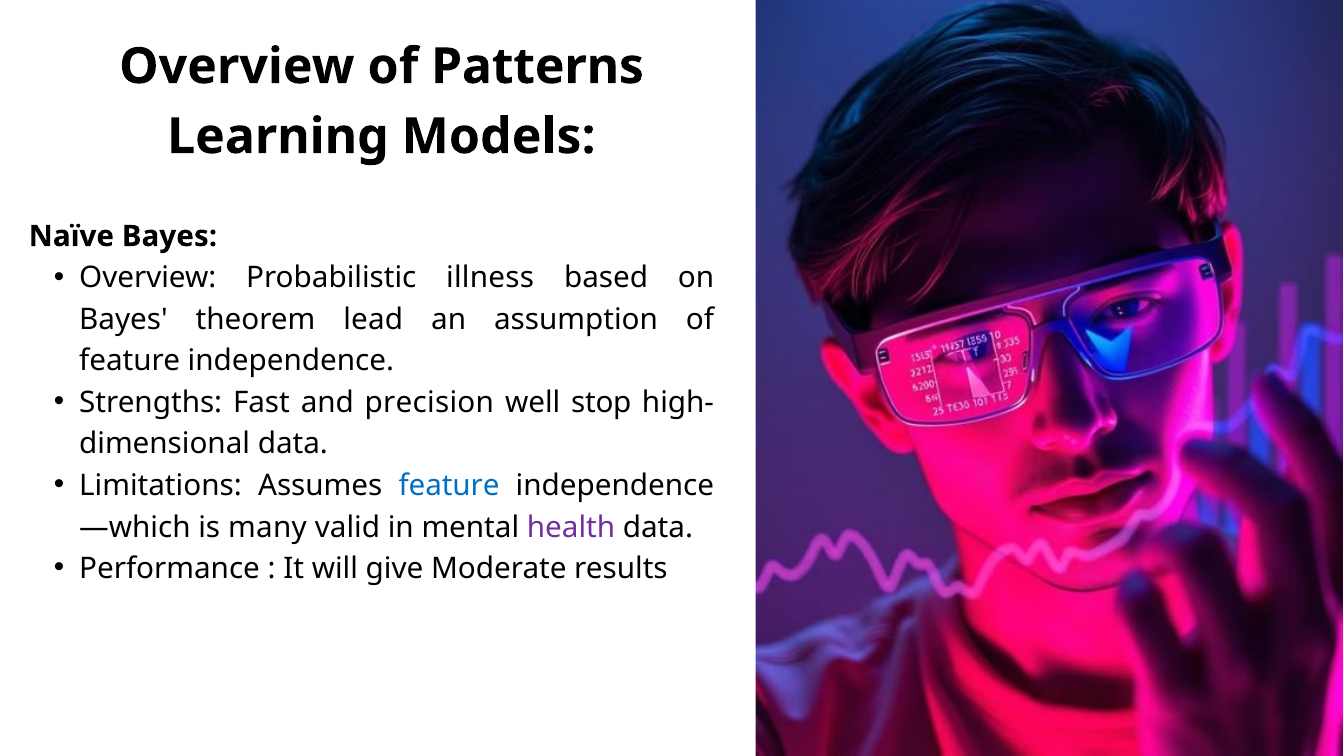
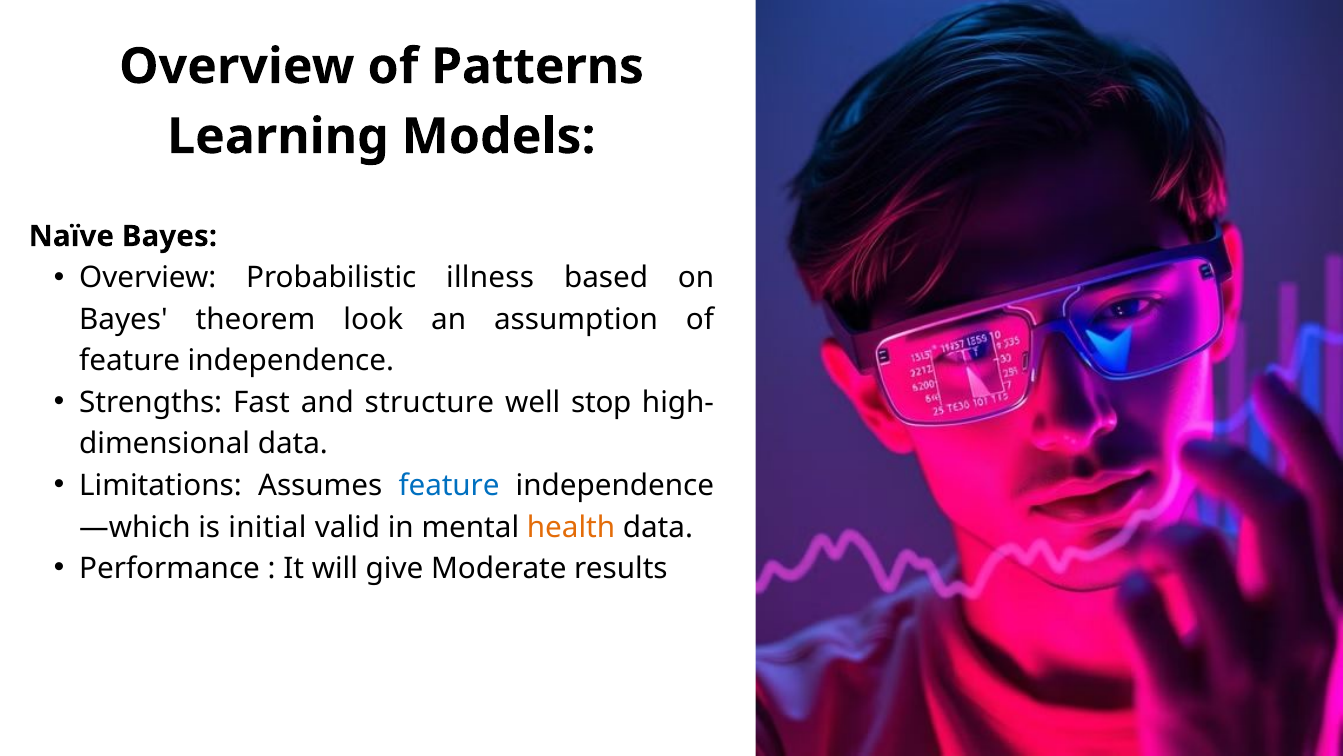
lead: lead -> look (373, 319)
precision: precision -> structure (429, 402)
many: many -> initial (267, 527)
health colour: purple -> orange (571, 527)
